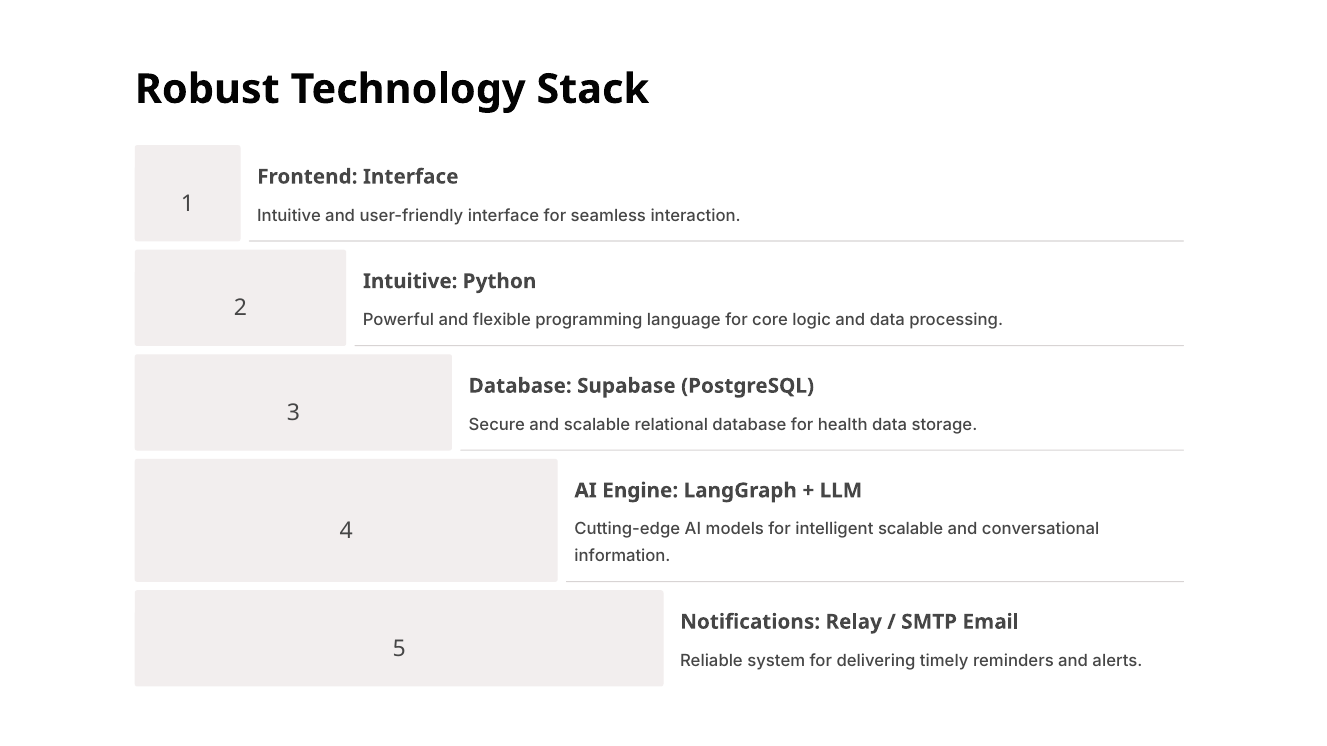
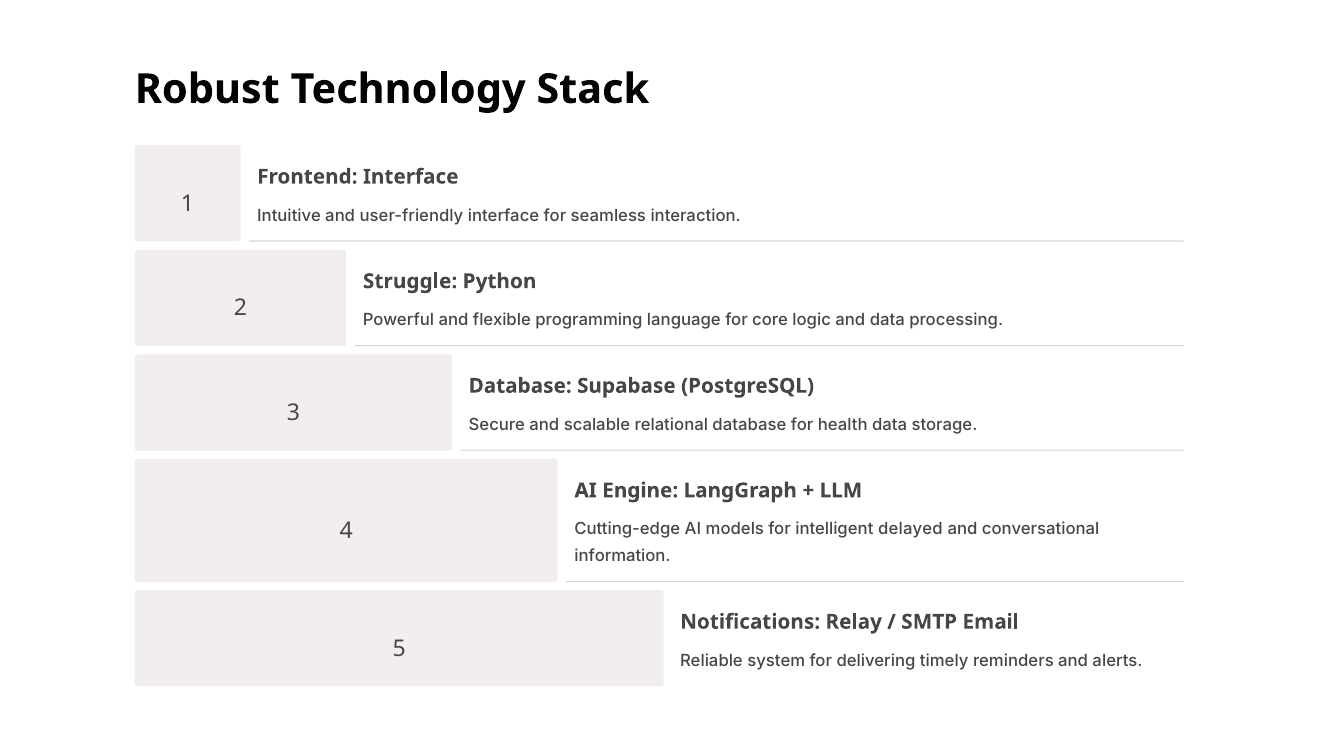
Intuitive: Intuitive -> Struggle (410, 281)
intelligent scalable: scalable -> delayed (910, 530)
